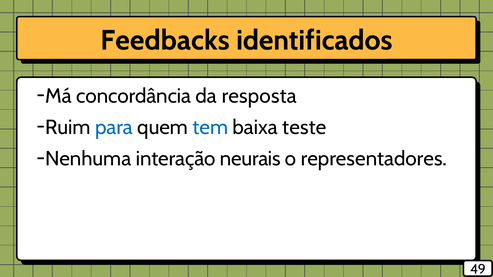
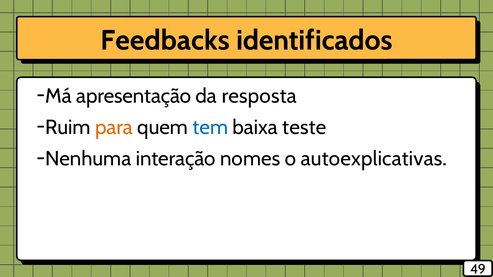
concordância: concordância -> apresentação (134, 96)
para colour: blue -> orange (114, 128)
neurais: neurais -> nomes (250, 159)
representadores: representadores -> autoexplicativas (374, 159)
